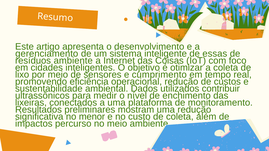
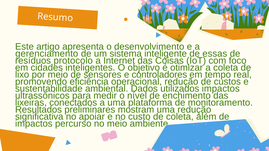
resíduos ambiente: ambiente -> protocolo (73, 61)
cumprimento: cumprimento -> controladores (159, 75)
utilizados contribuir: contribuir -> impactos (221, 89)
menor: menor -> apoiar (92, 117)
